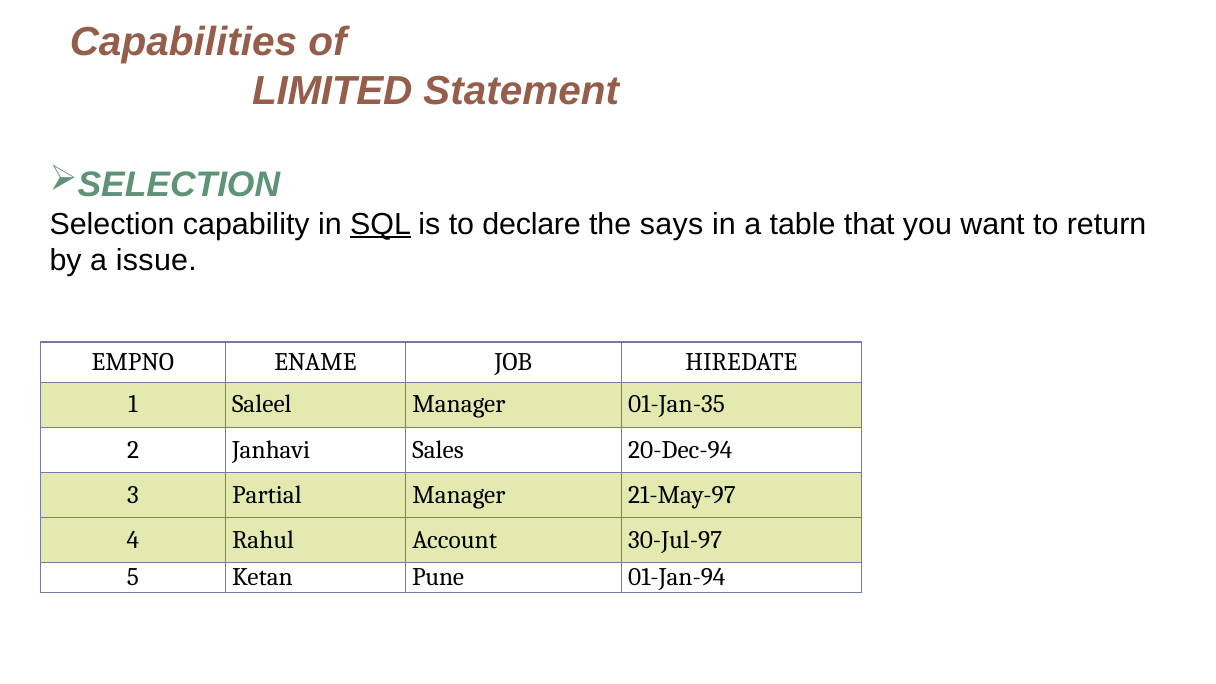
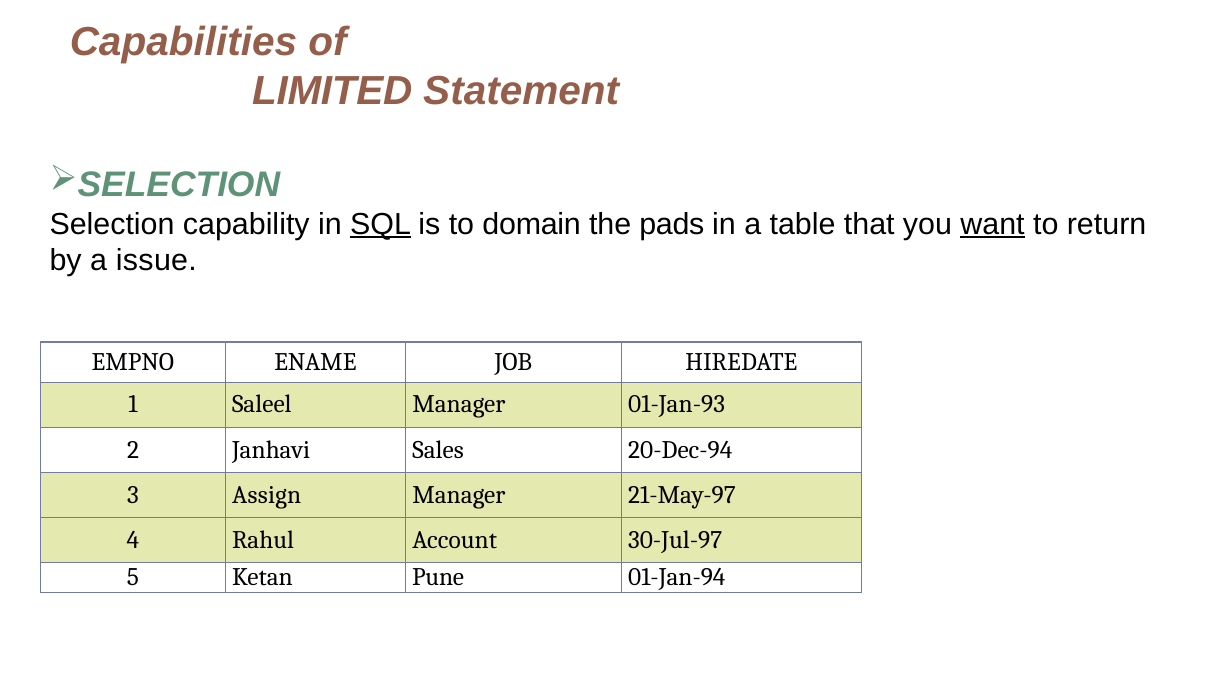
declare: declare -> domain (532, 224)
says: says -> pads (672, 224)
want underline: none -> present (993, 224)
01-Jan-35: 01-Jan-35 -> 01-Jan-93 (677, 405)
Partial: Partial -> Assign (267, 495)
